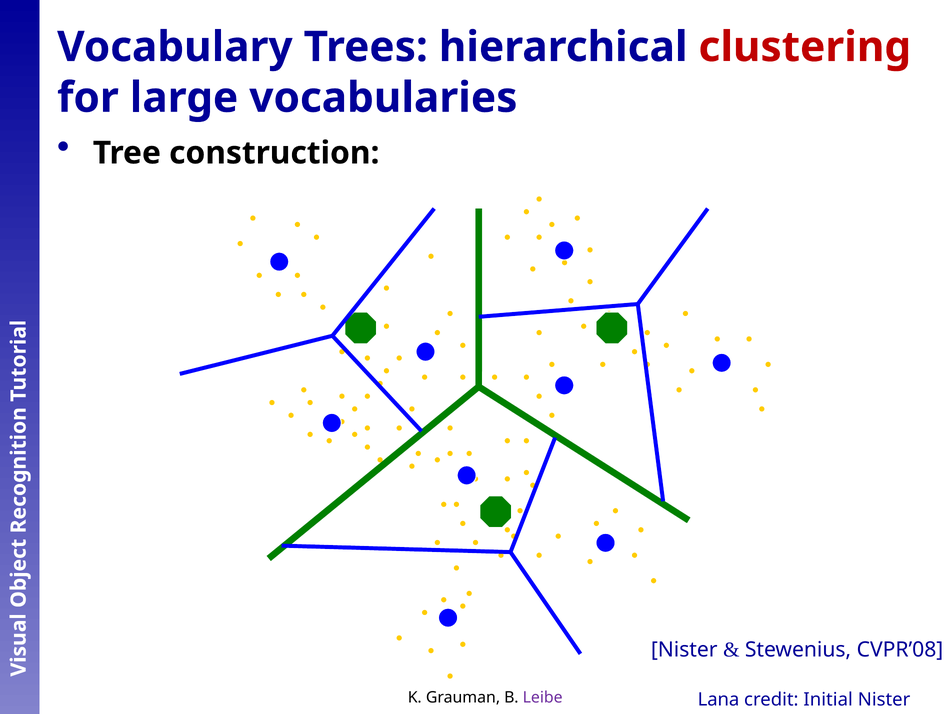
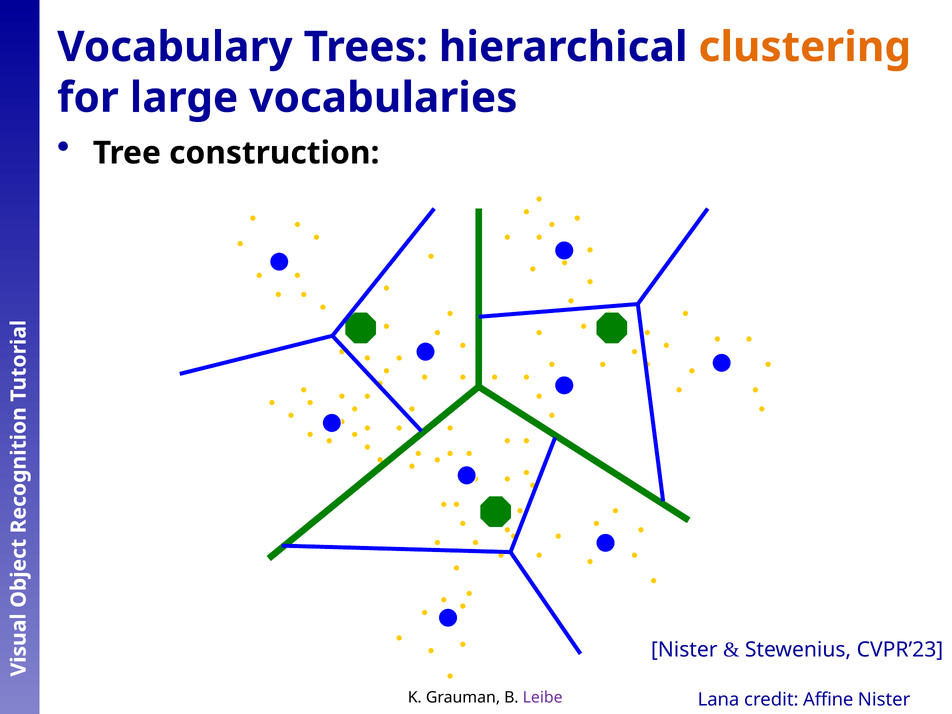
clustering colour: red -> orange (805, 47)
CVPR’08: CVPR’08 -> CVPR’23 (900, 650)
Initial: Initial -> Affine (828, 700)
